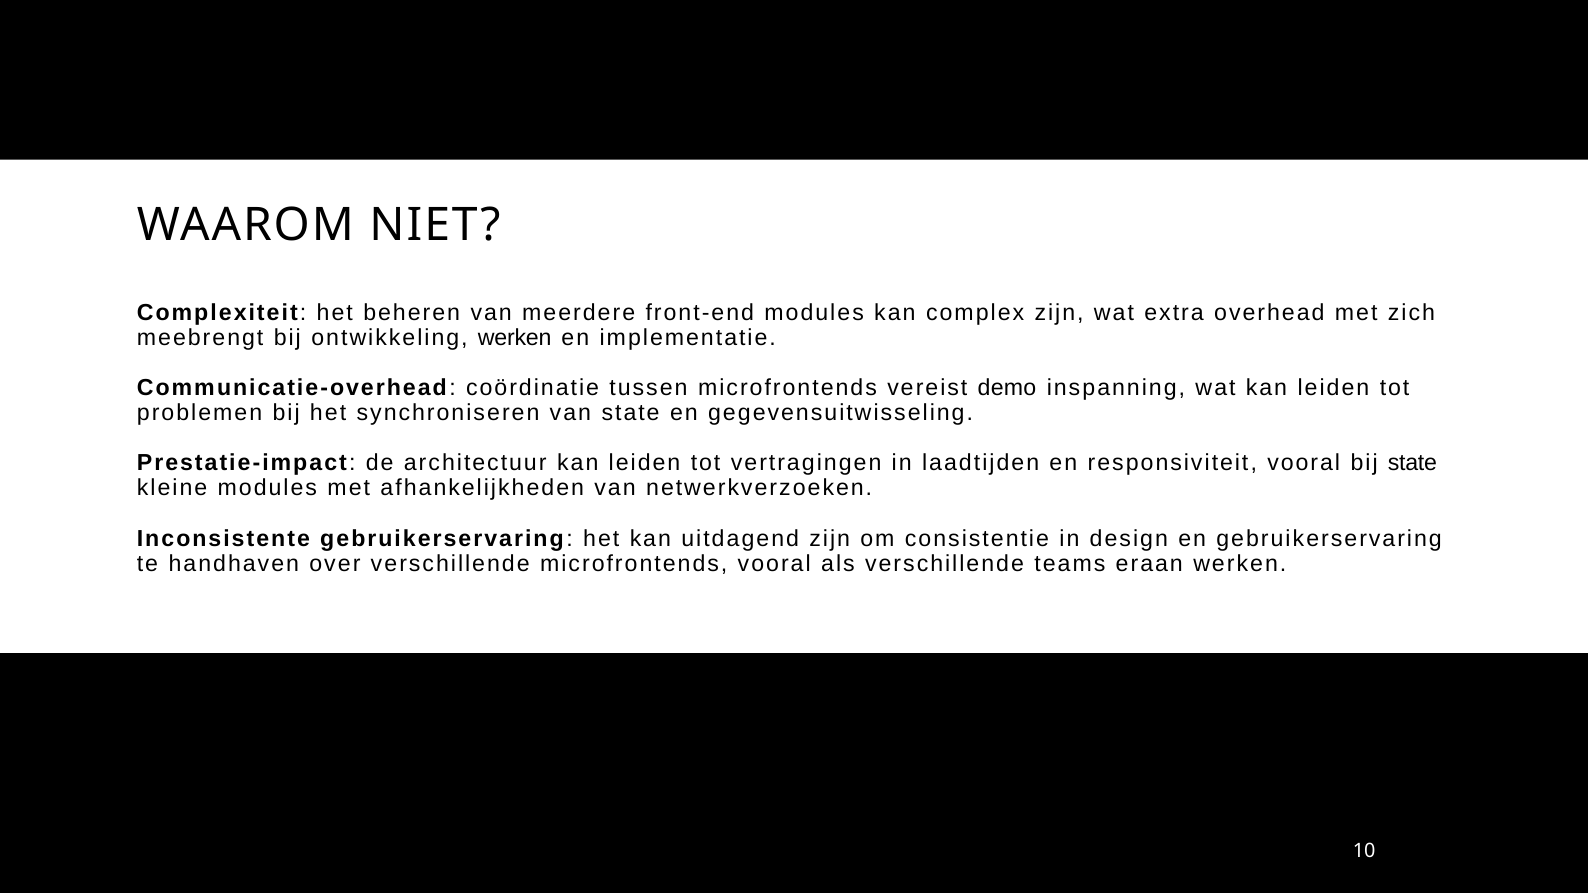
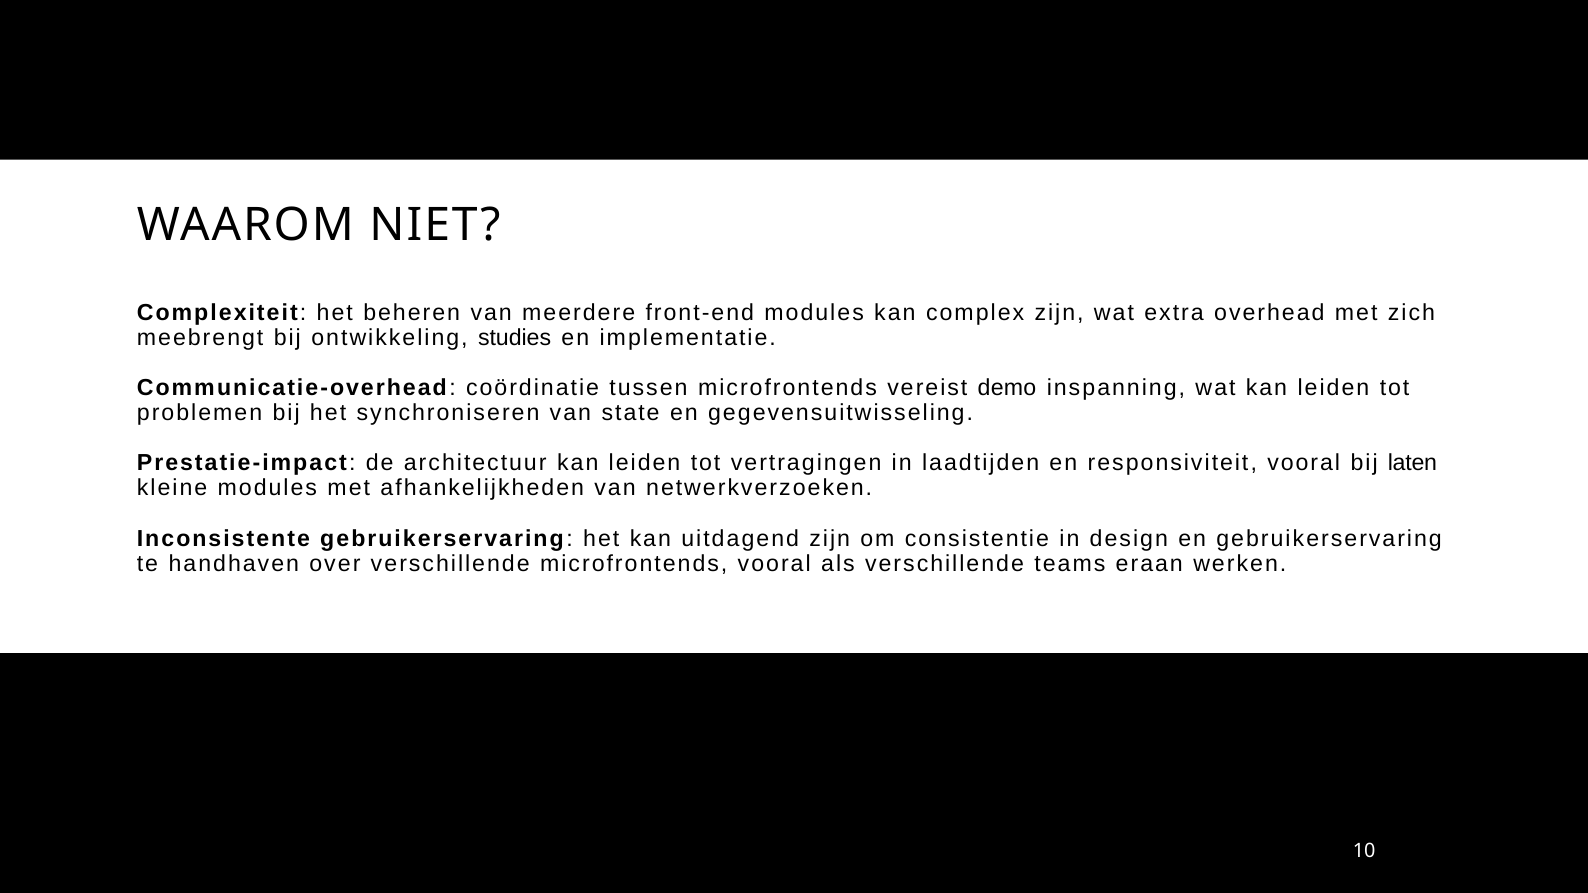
ontwikkeling werken: werken -> studies (515, 338)
bij state: state -> laten (1412, 463)
